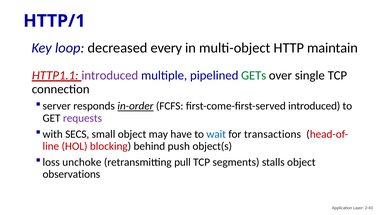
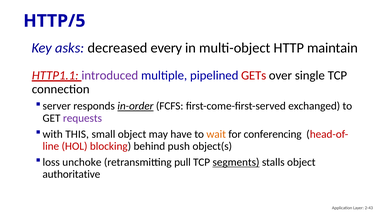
HTTP/1: HTTP/1 -> HTTP/5 (54, 21)
loop: loop -> asks (70, 48)
GETs colour: green -> red (254, 76)
first-come-first-served introduced: introduced -> exchanged (314, 106)
SECS: SECS -> THIS (77, 134)
wait colour: blue -> orange (216, 134)
transactions: transactions -> conferencing (273, 134)
segments underline: none -> present (236, 163)
observations: observations -> authoritative (71, 175)
